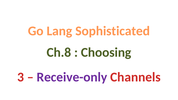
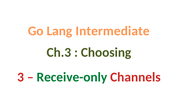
Sophisticated: Sophisticated -> Intermediate (113, 31)
Ch.8: Ch.8 -> Ch.3 (59, 52)
Receive-only colour: purple -> green (72, 77)
